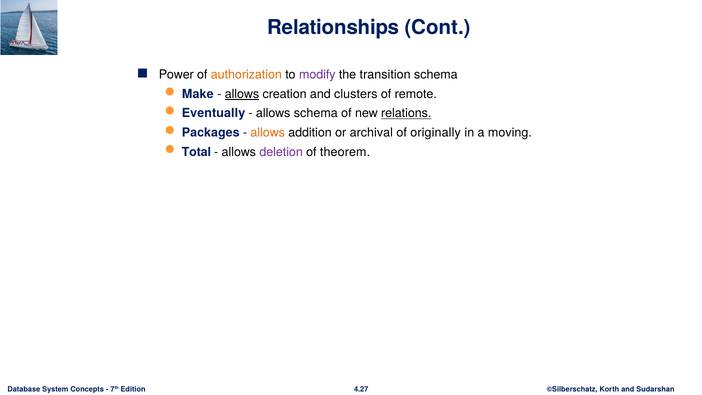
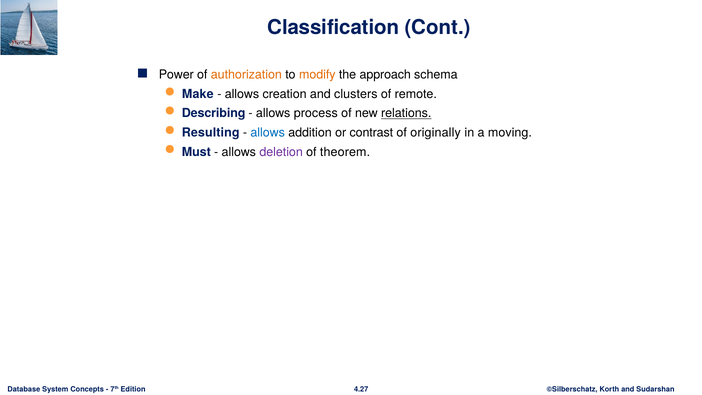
Relationships: Relationships -> Classification (333, 27)
modify colour: purple -> orange (317, 75)
transition: transition -> approach (385, 75)
allows underline: present -> none (242, 94)
Eventually: Eventually -> Describing (214, 113)
allows schema: schema -> process (316, 113)
Packages: Packages -> Resulting (211, 133)
allows colour: orange -> blue (268, 133)
archival: archival -> contrast (371, 133)
Total: Total -> Must (196, 152)
